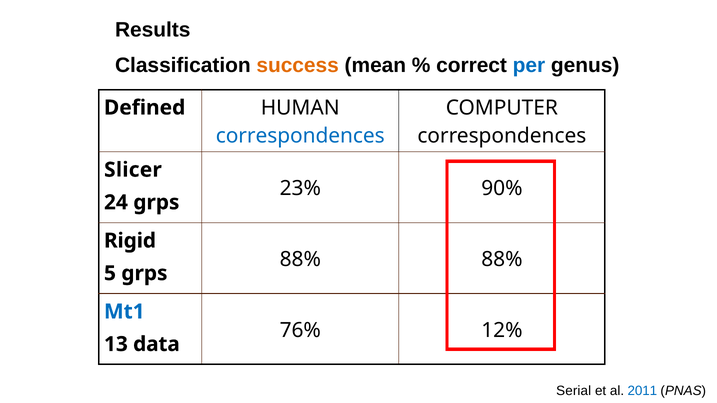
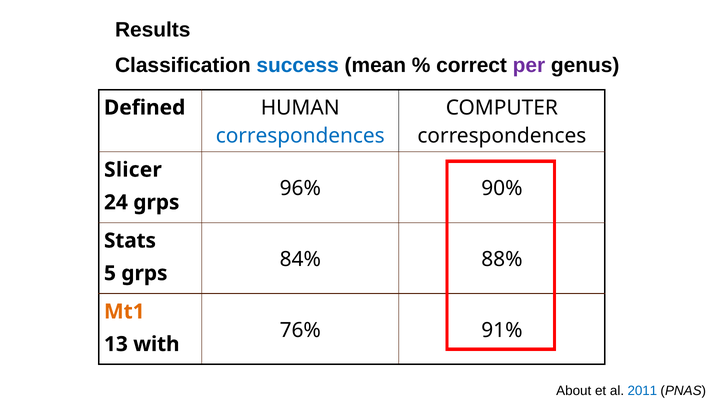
success colour: orange -> blue (298, 65)
per colour: blue -> purple (529, 65)
23%: 23% -> 96% (300, 189)
Rigid: Rigid -> Stats (130, 241)
88%: 88% -> 84% (300, 259)
Mt1 colour: blue -> orange (124, 312)
12%: 12% -> 91% (502, 330)
data: data -> with (156, 344)
Serial: Serial -> About (574, 391)
